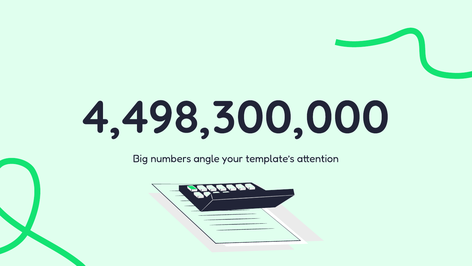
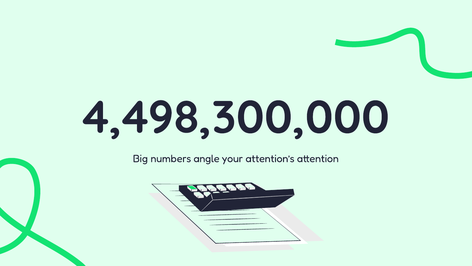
template’s: template’s -> attention’s (270, 158)
